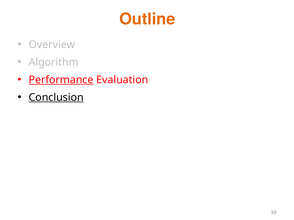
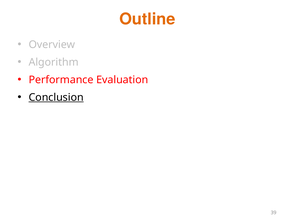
Performance underline: present -> none (61, 80)
